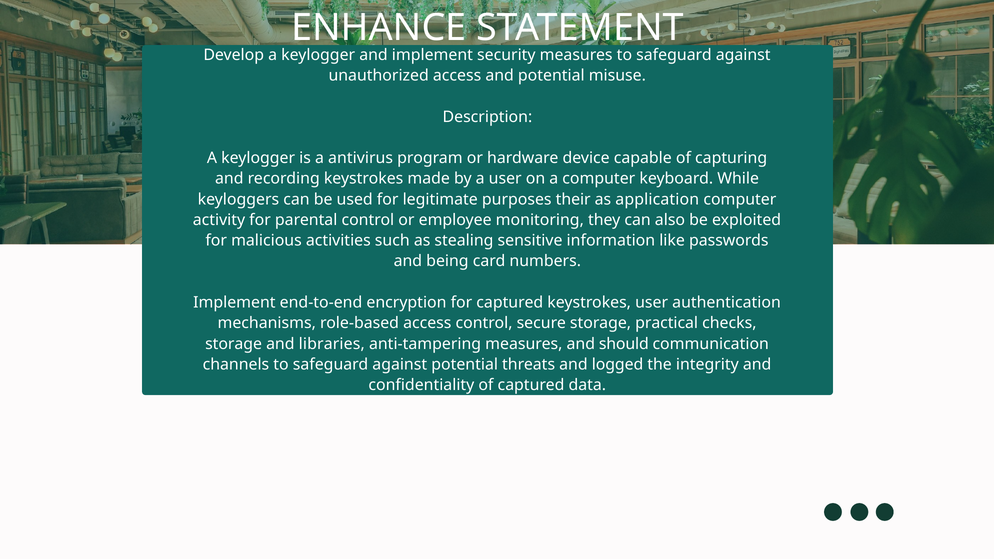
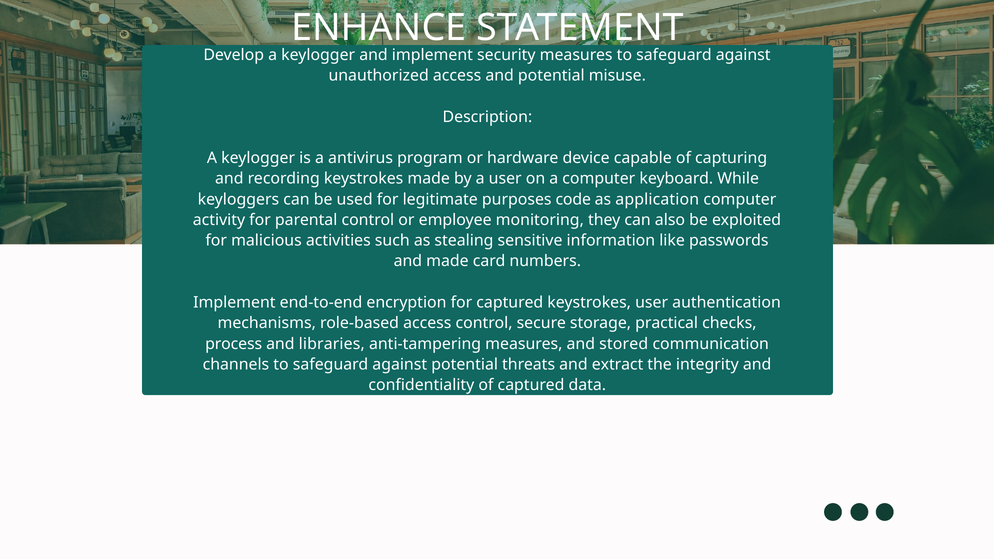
their: their -> code (573, 199)
and being: being -> made (447, 261)
storage: storage -> process (234, 344)
should: should -> stored (624, 344)
logged: logged -> extract (618, 365)
